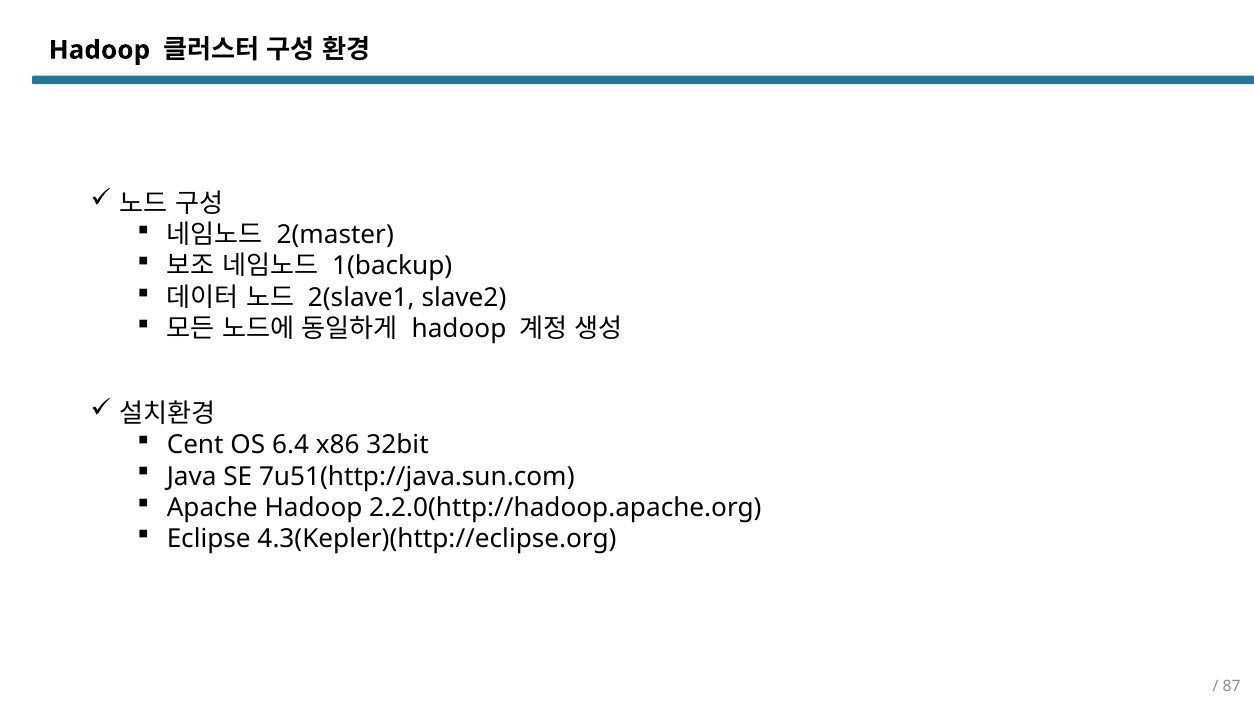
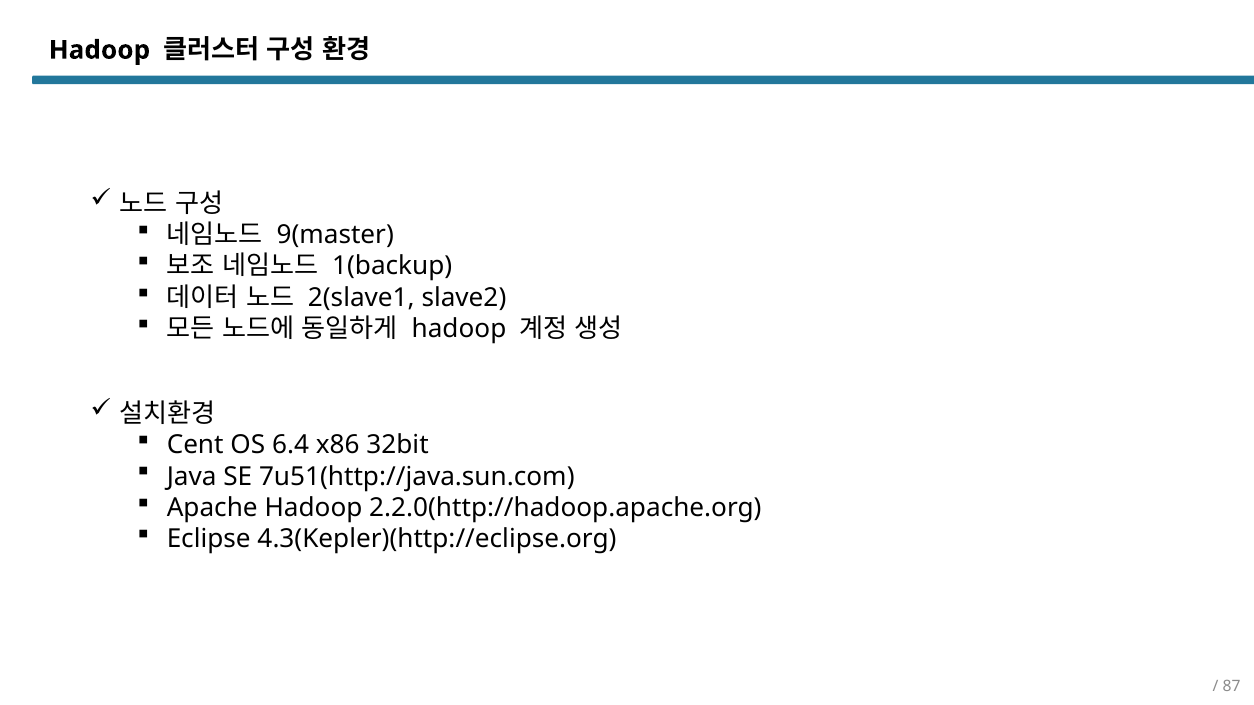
2(master: 2(master -> 9(master (335, 235)
